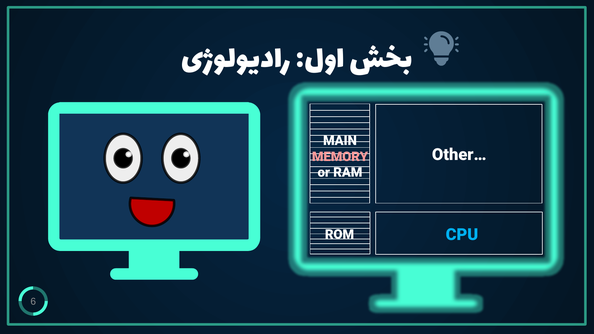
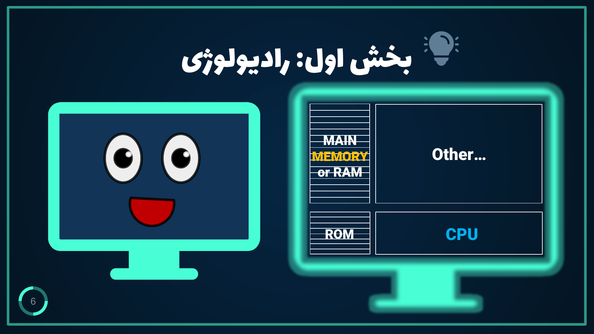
MEMORY colour: pink -> yellow (340, 157)
